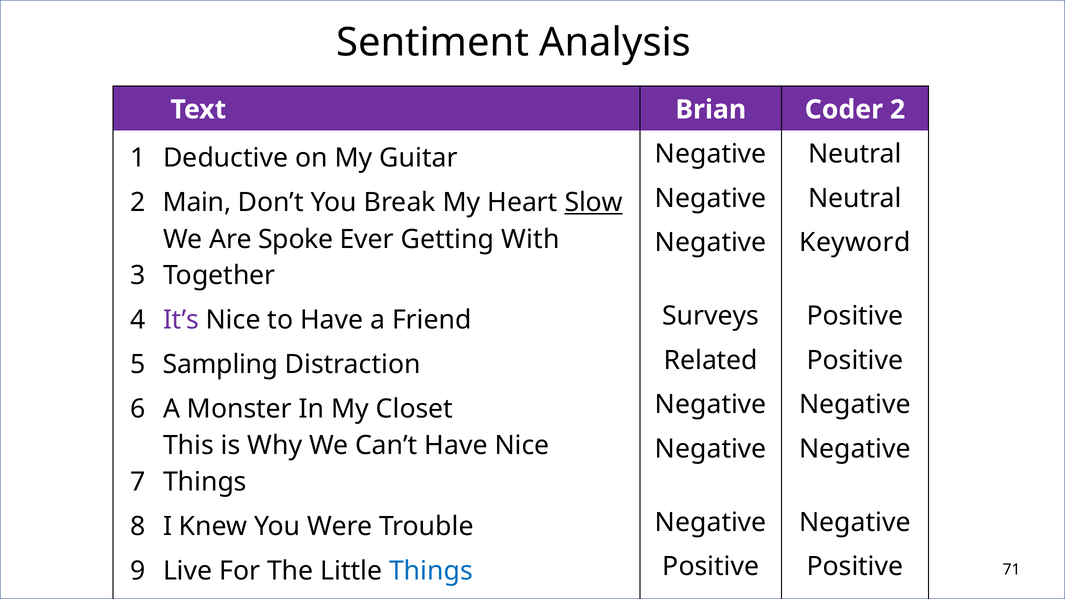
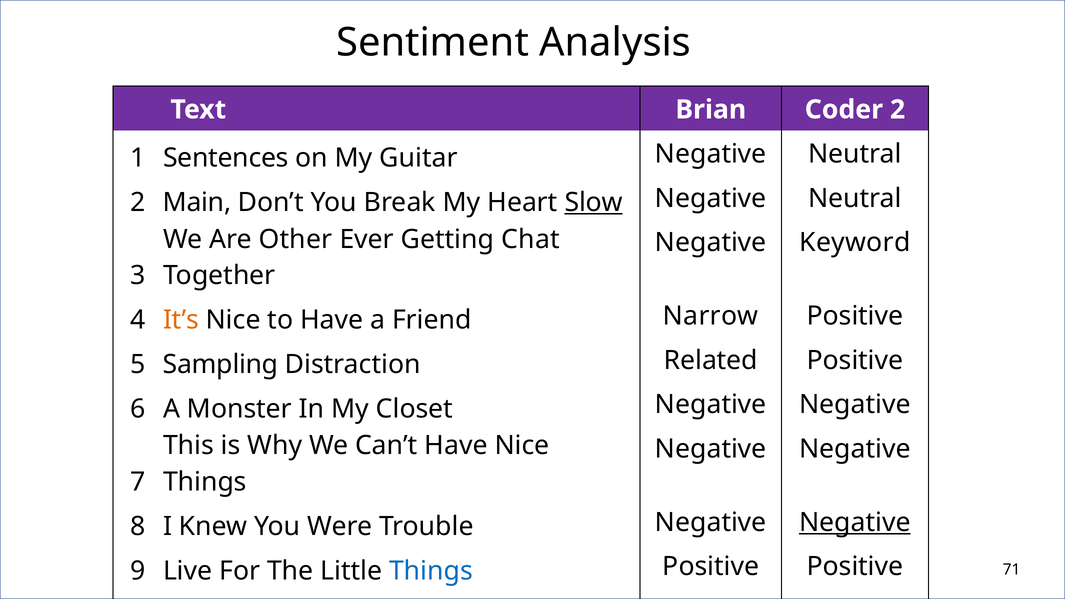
Deductive: Deductive -> Sentences (226, 158)
Spoke: Spoke -> Other (296, 239)
With: With -> Chat (531, 239)
It’s colour: purple -> orange (181, 320)
Surveys: Surveys -> Narrow (711, 316)
Negative underline: none -> present (855, 522)
